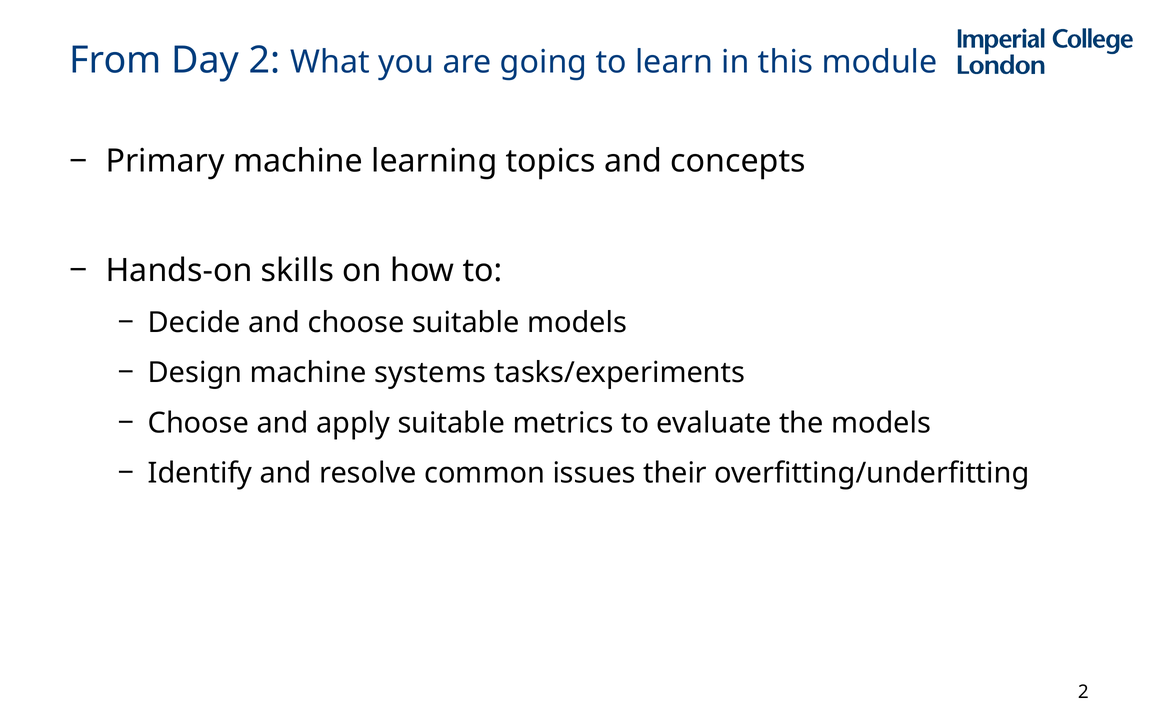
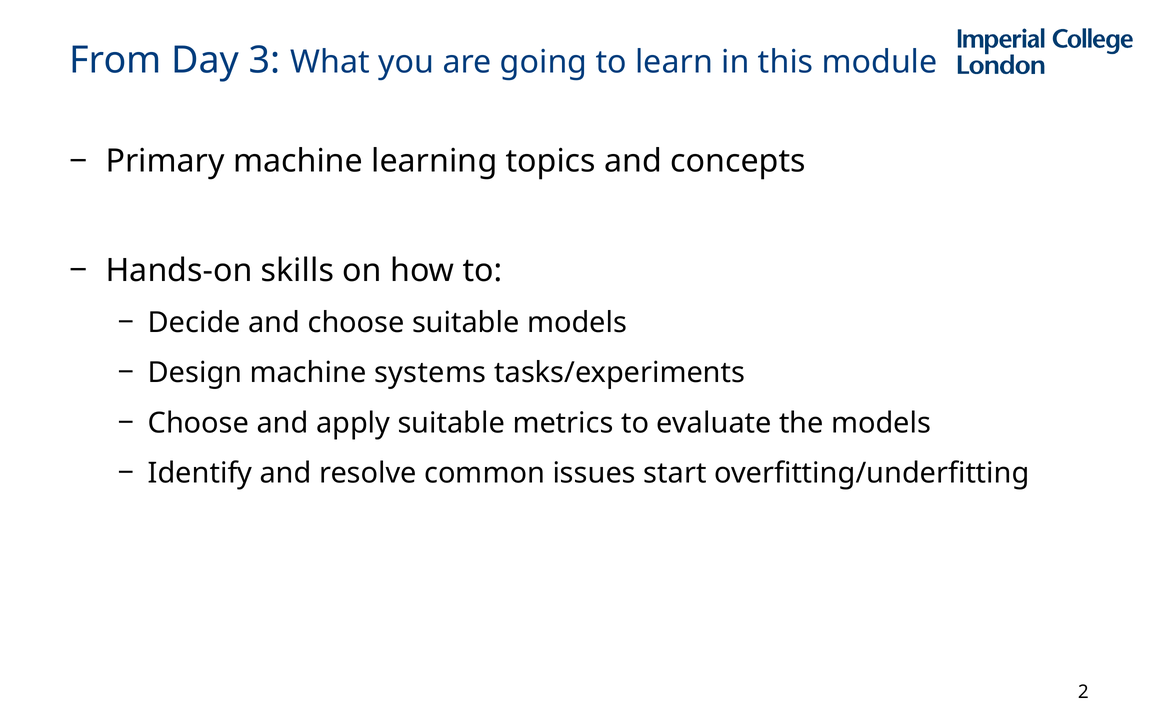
Day 2: 2 -> 3 (265, 60)
their: their -> start (675, 473)
